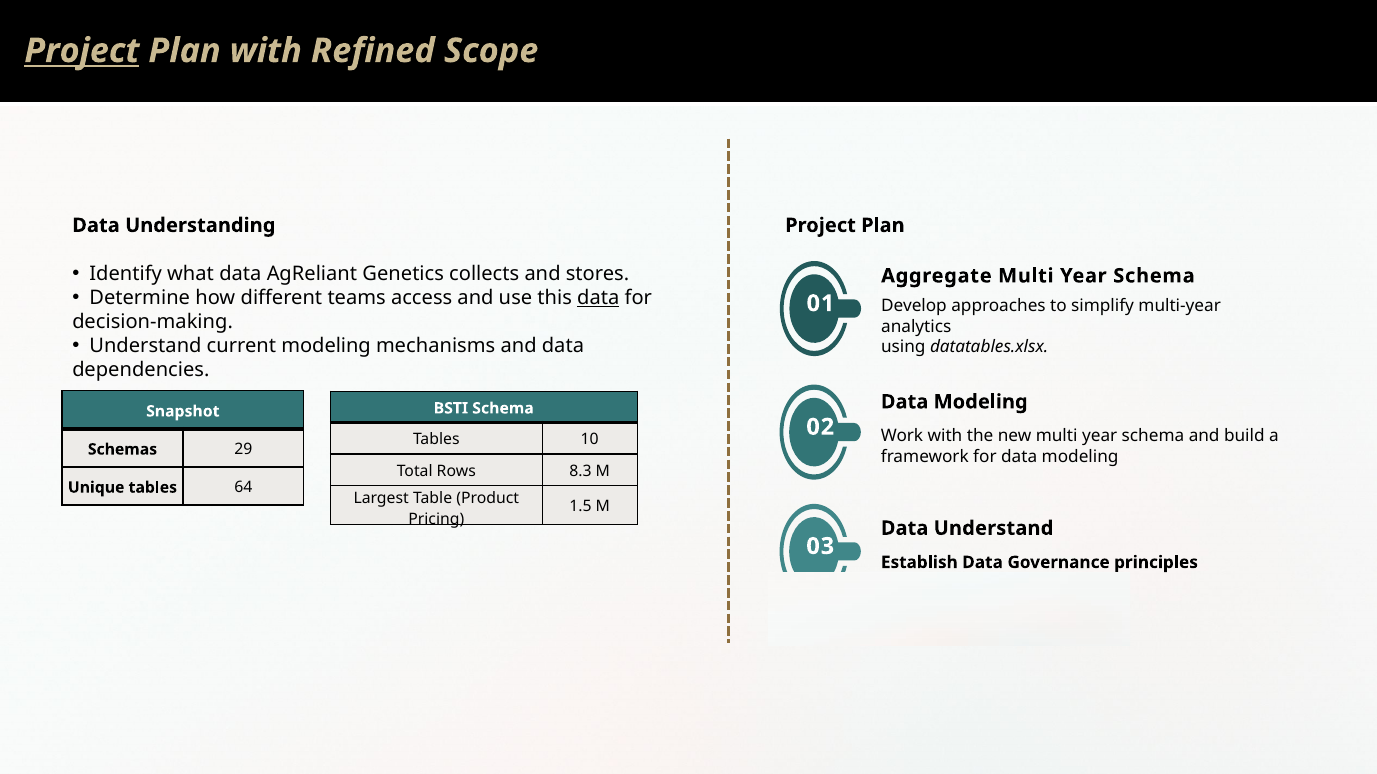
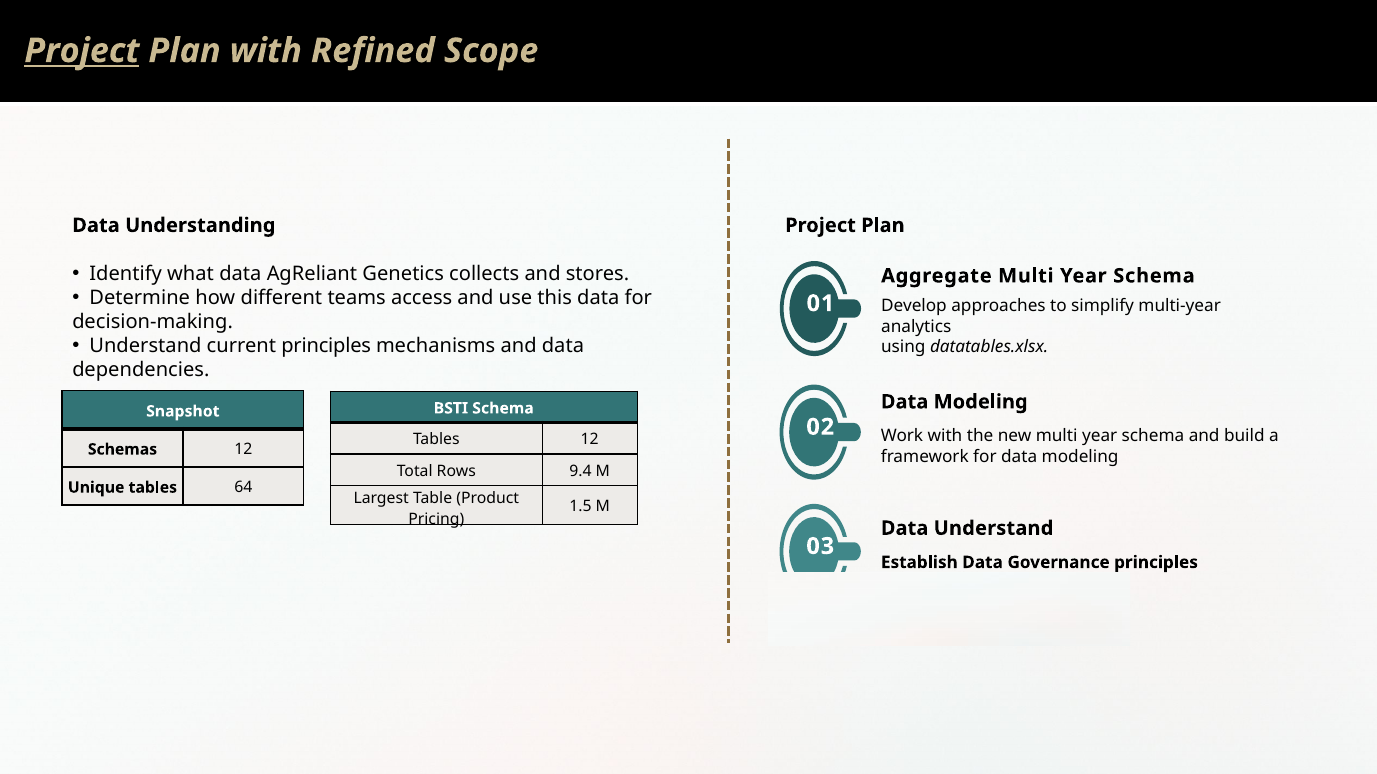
data underline: present -> none (598, 298)
current modeling: modeling -> principles (326, 346)
Tables 10: 10 -> 12 (590, 440)
Schemas 29: 29 -> 12 (243, 450)
8.3: 8.3 -> 9.4 (580, 472)
